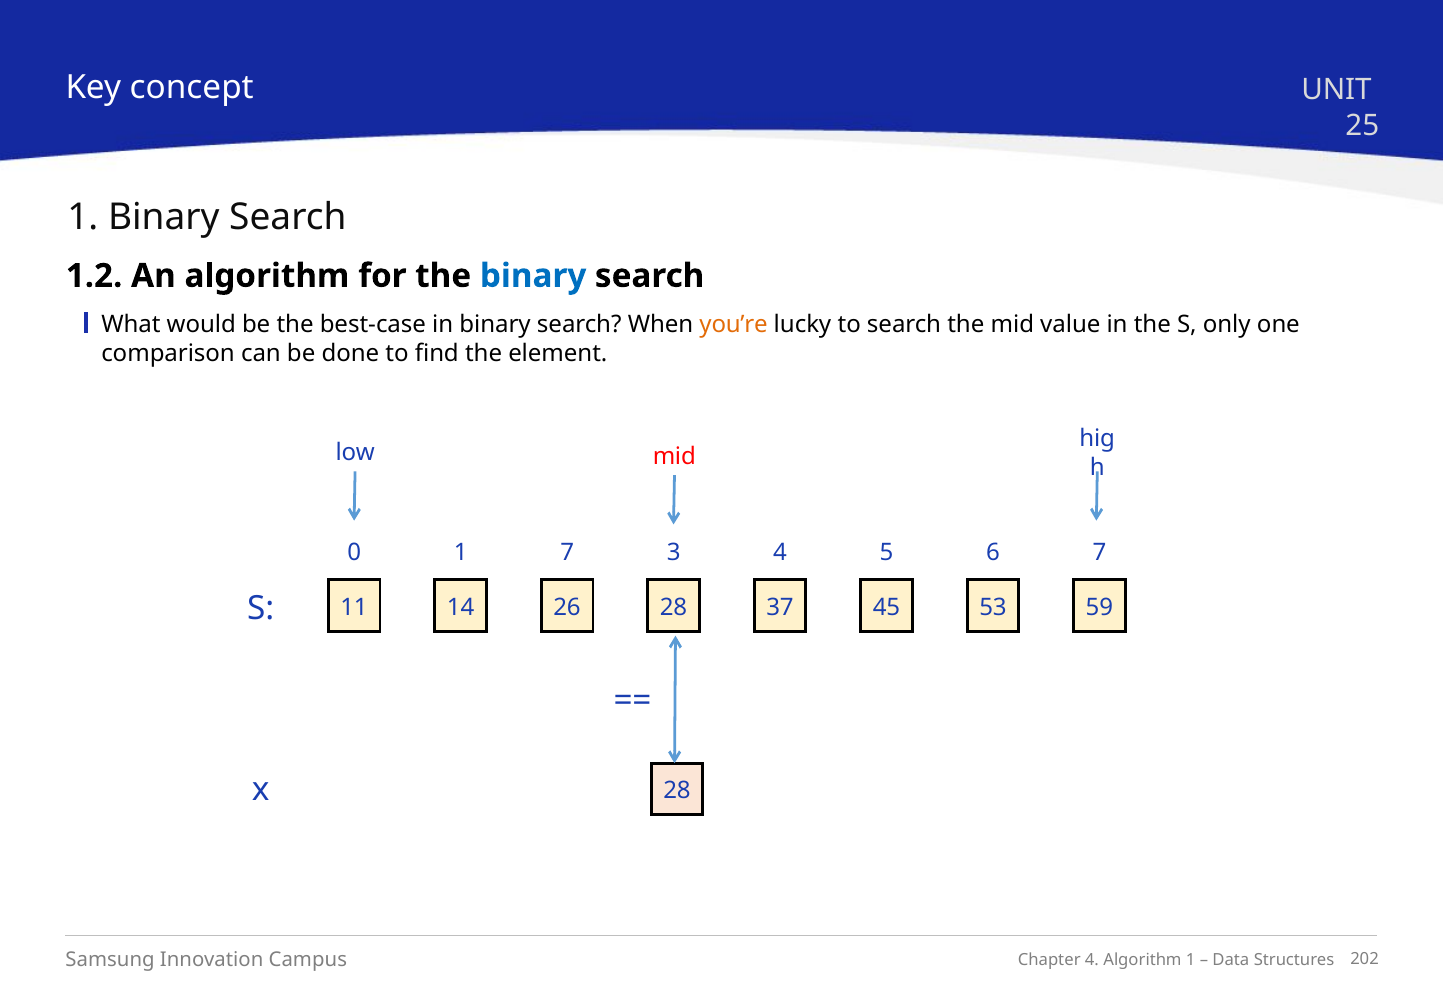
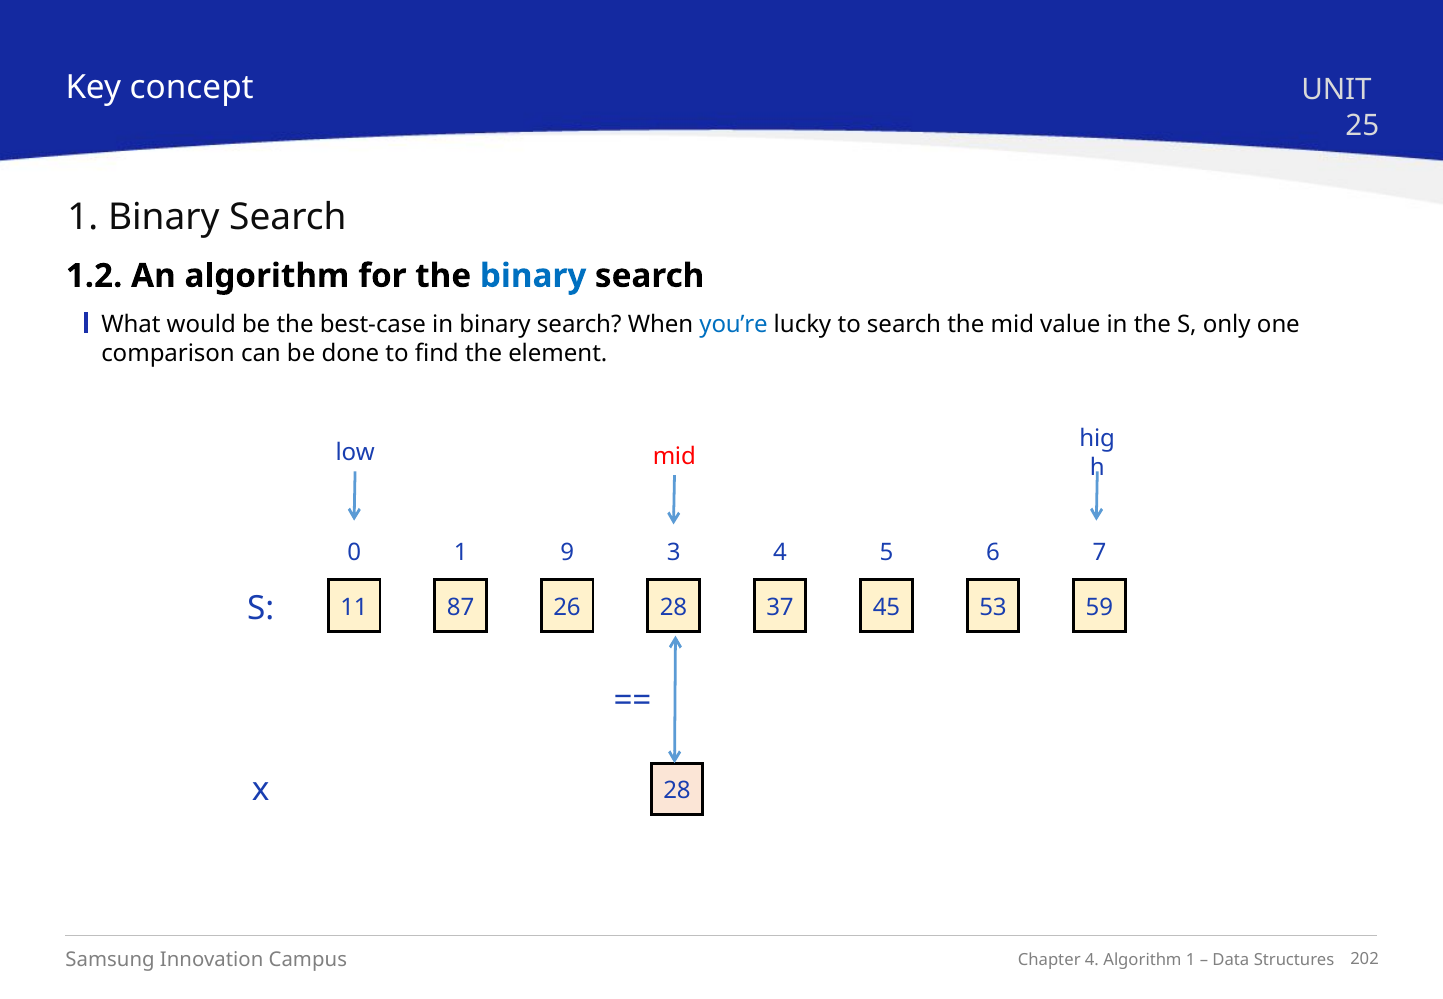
you’re colour: orange -> blue (734, 325)
1 7: 7 -> 9 (567, 553)
14: 14 -> 87 (461, 607)
